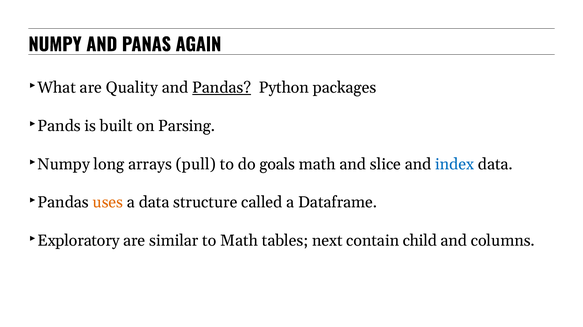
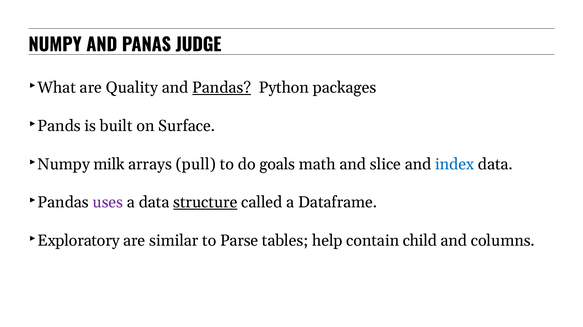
AGAIN: AGAIN -> JUDGE (198, 45)
Parsing: Parsing -> Surface (187, 126)
long: long -> milk (109, 164)
uses colour: orange -> purple (108, 203)
structure underline: none -> present (205, 203)
to Math: Math -> Parse (239, 241)
next: next -> help (327, 241)
